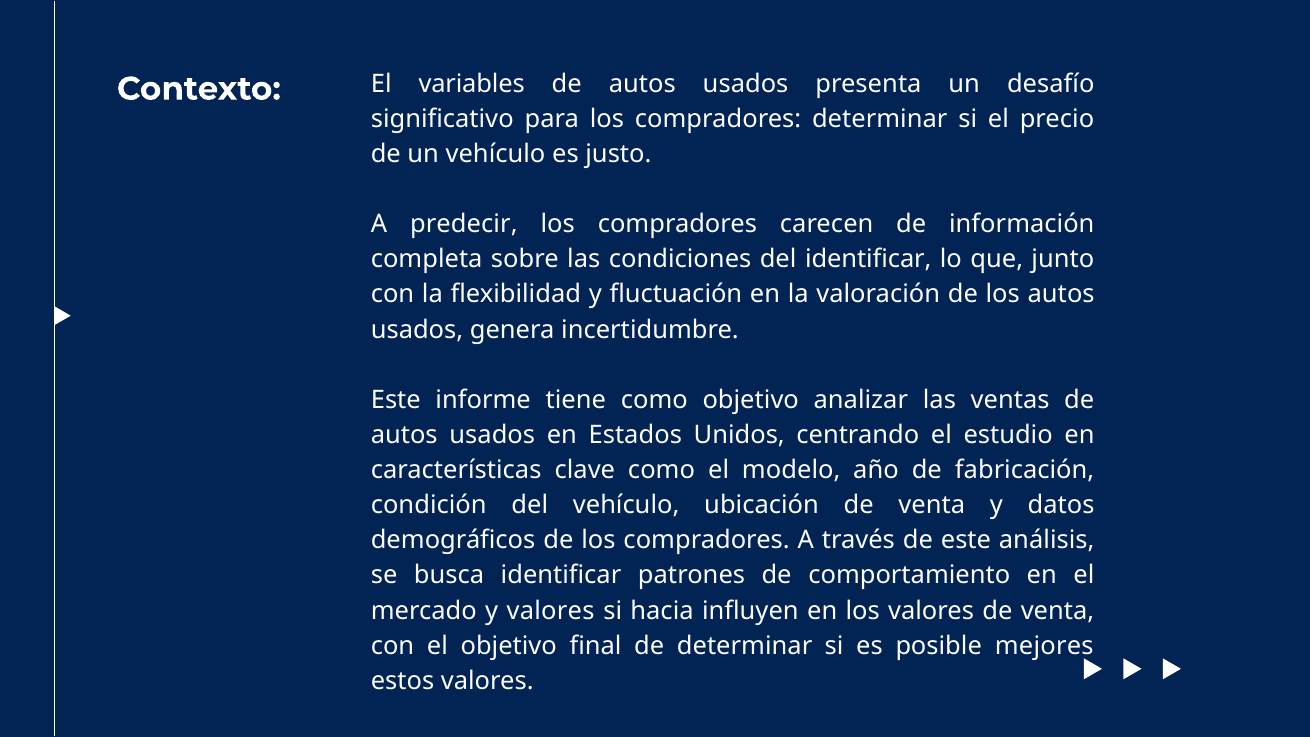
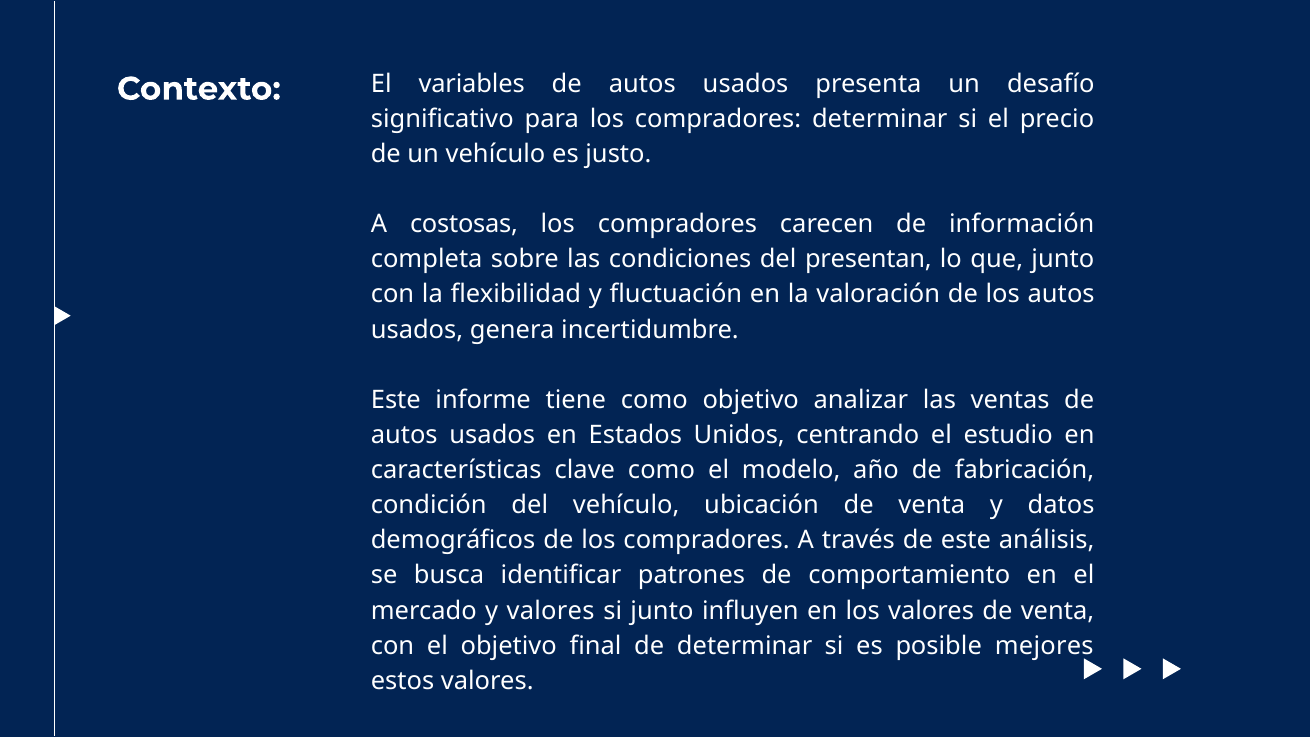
predecir: predecir -> costosas (464, 224)
del identificar: identificar -> presentan (868, 259)
si hacia: hacia -> junto (662, 611)
